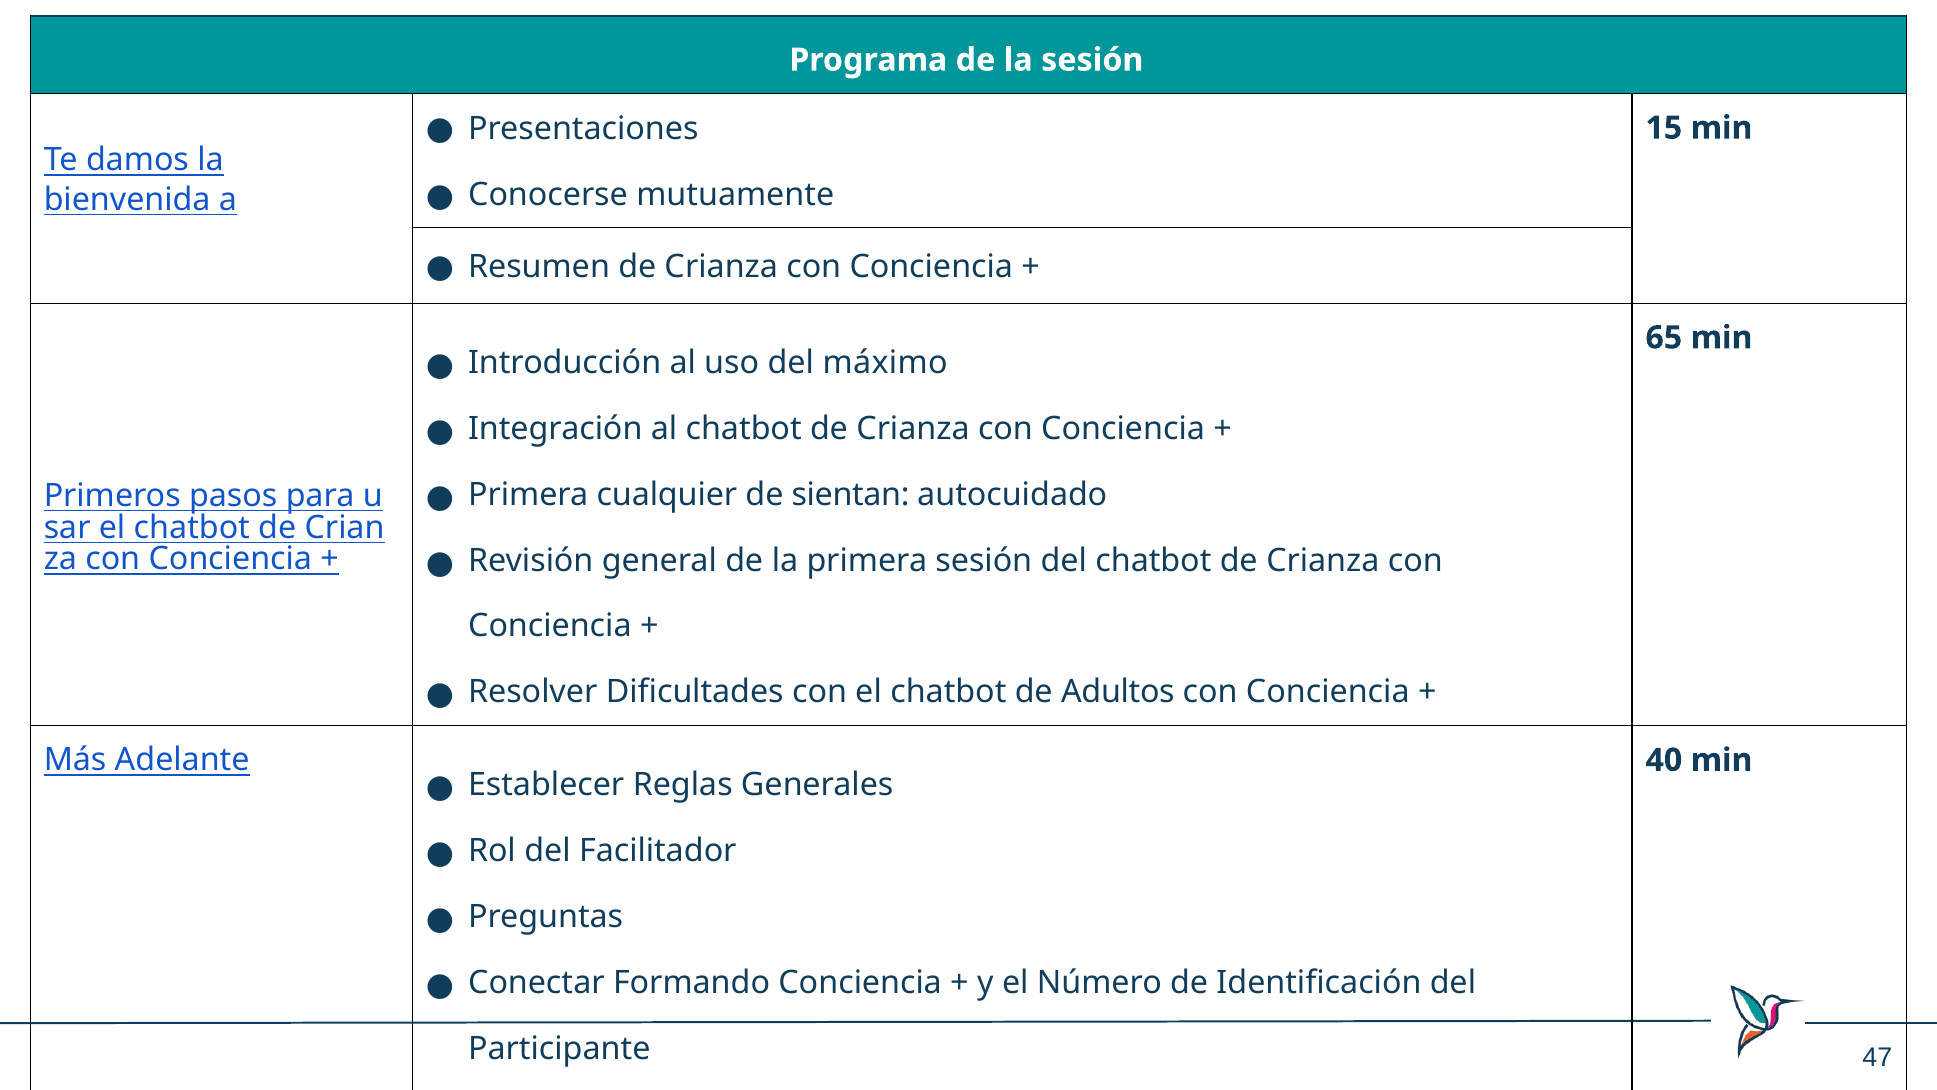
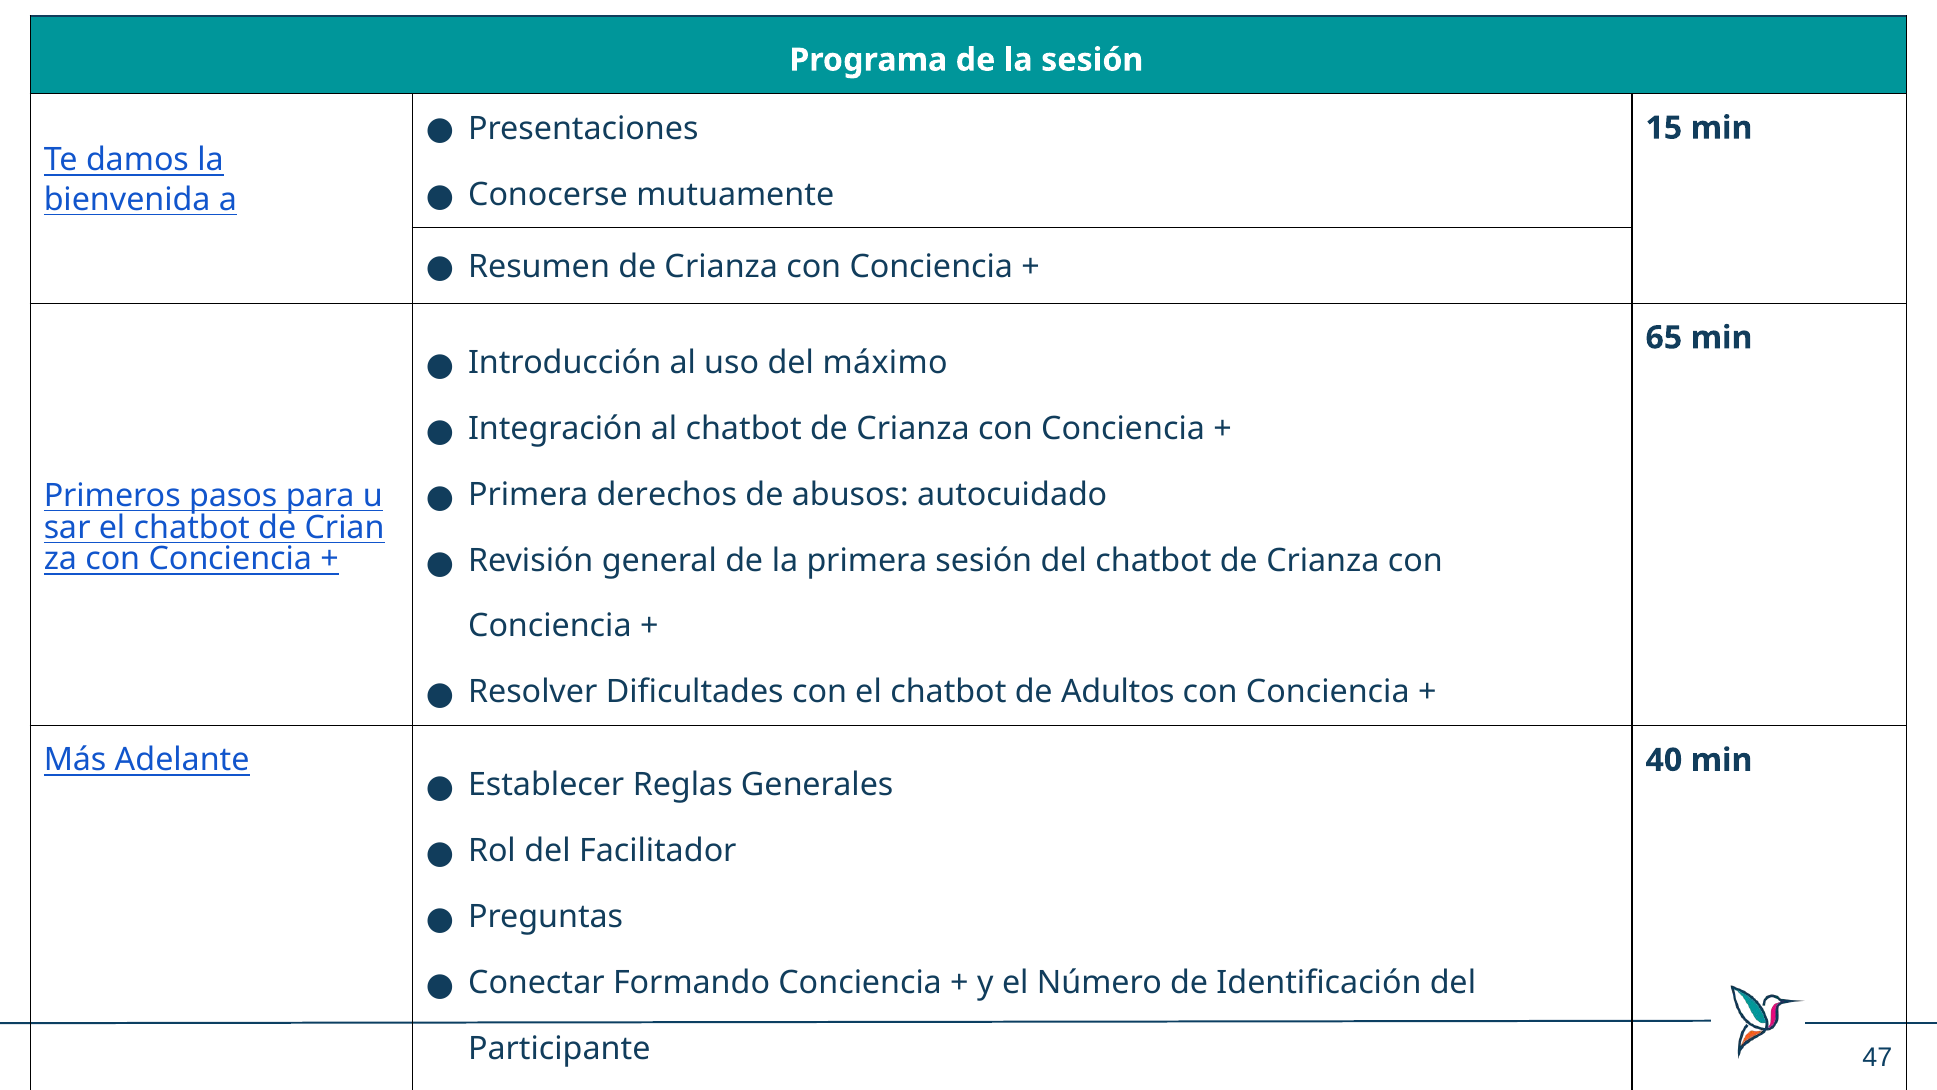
cualquier: cualquier -> derechos (667, 494)
sientan: sientan -> abusos (850, 494)
